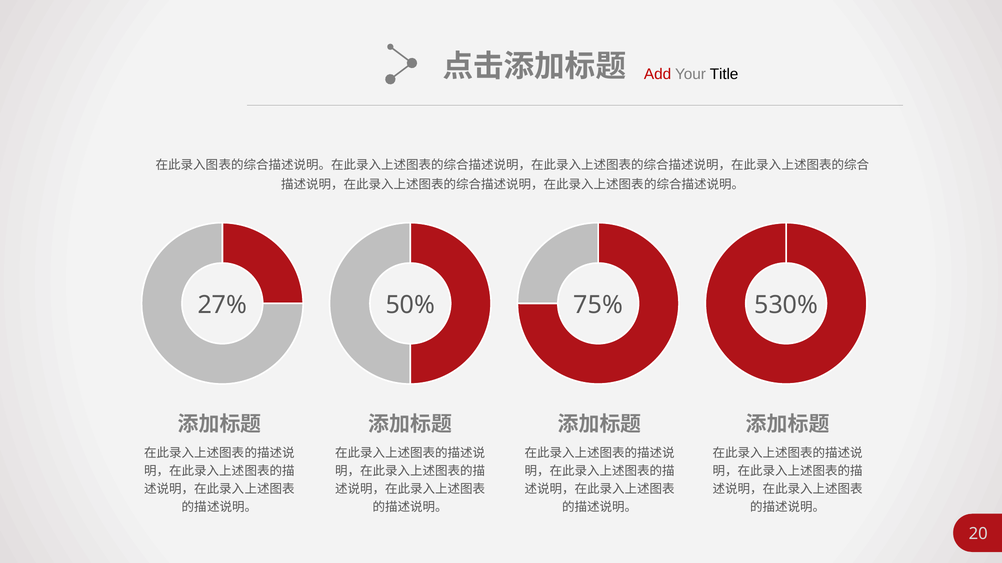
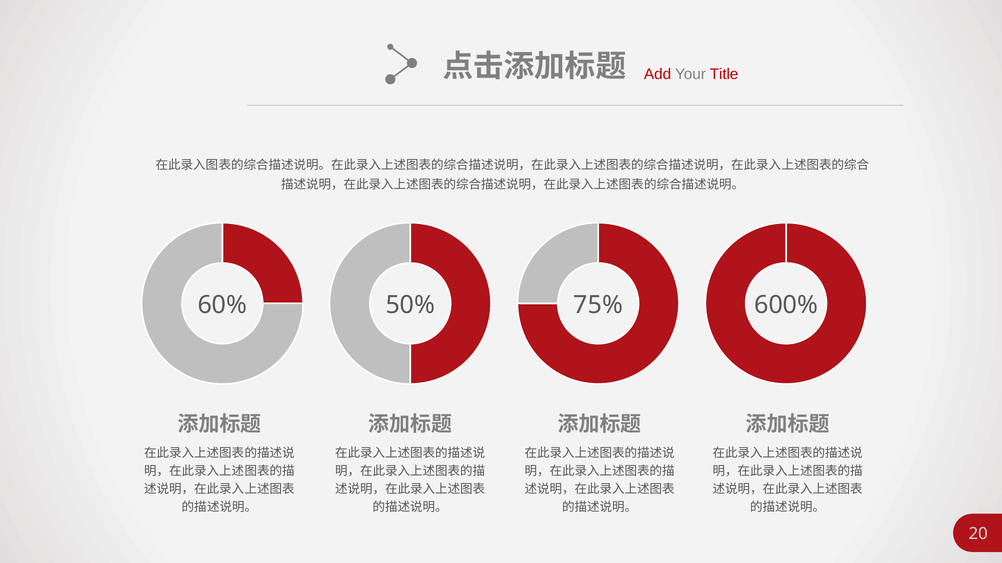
Title colour: black -> red (724, 74)
27%: 27% -> 60% (222, 305)
530%: 530% -> 600% (786, 305)
